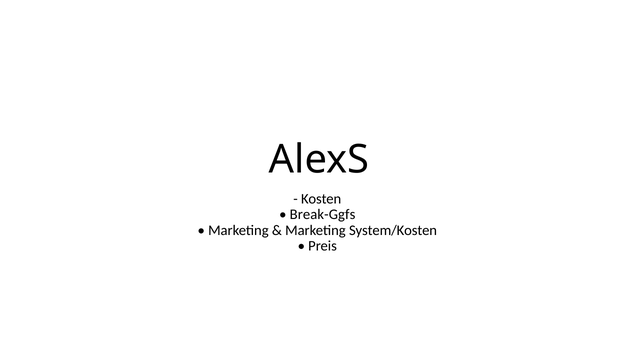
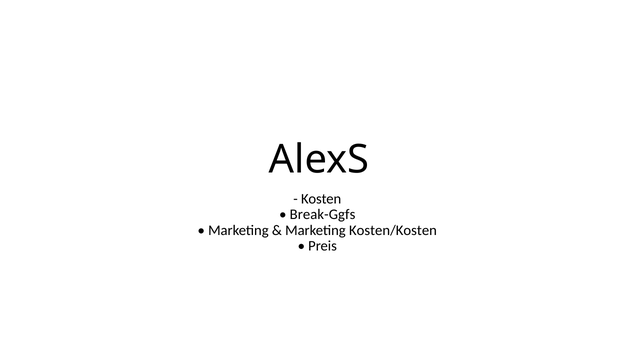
System/Kosten: System/Kosten -> Kosten/Kosten (393, 230)
